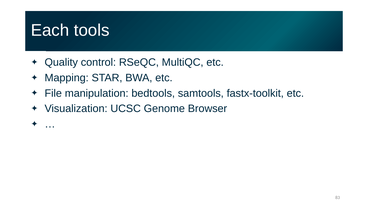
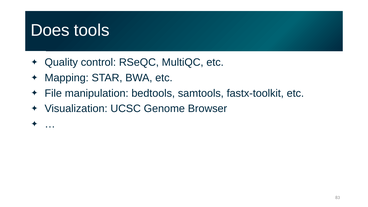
Each: Each -> Does (50, 30)
